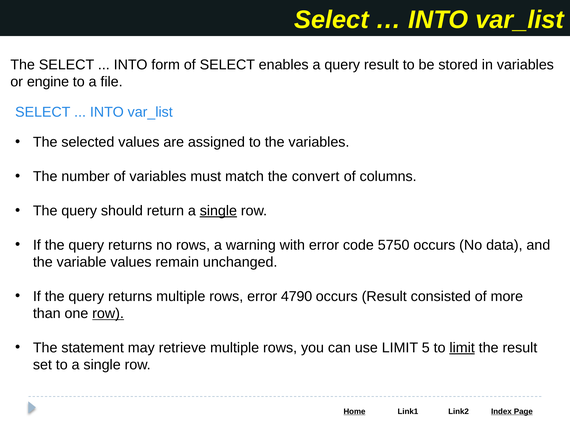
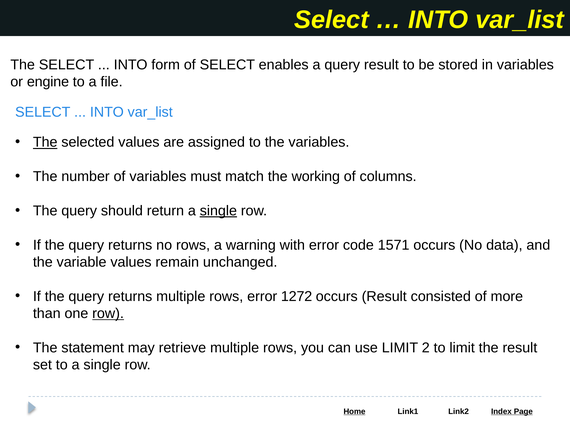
The underline: none -> present (45, 142)
convert: convert -> working (316, 176)
5750: 5750 -> 1571 (394, 245)
4790: 4790 -> 1272 (297, 296)
5: 5 -> 2 (426, 347)
limit underline: present -> none (462, 347)
